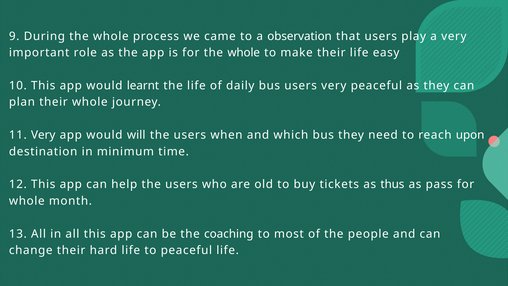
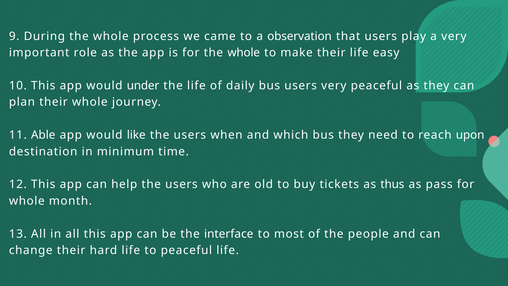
learnt: learnt -> under (143, 86)
11 Very: Very -> Able (43, 135)
will: will -> like (136, 135)
coaching: coaching -> interface (229, 234)
